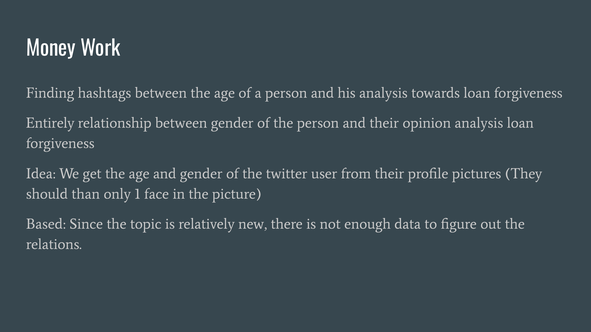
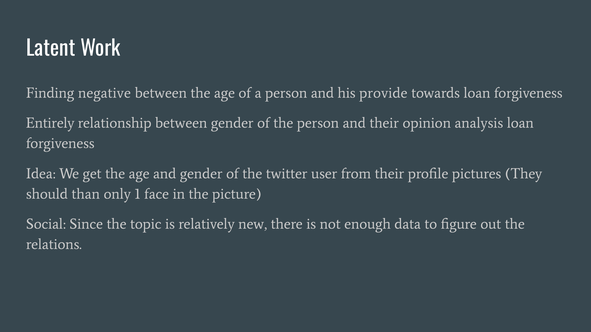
Money: Money -> Latent (51, 49)
hashtags: hashtags -> negative (104, 93)
his analysis: analysis -> provide (383, 93)
Based: Based -> Social (46, 224)
